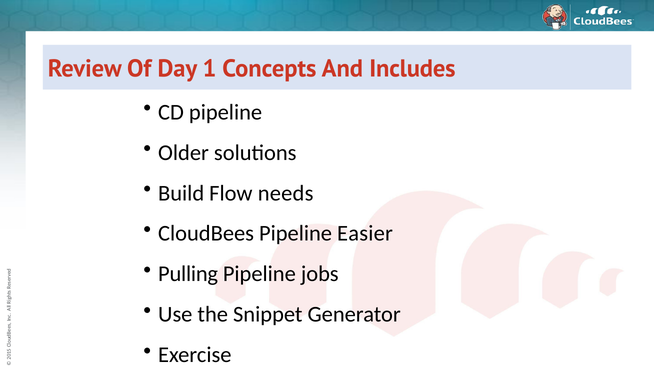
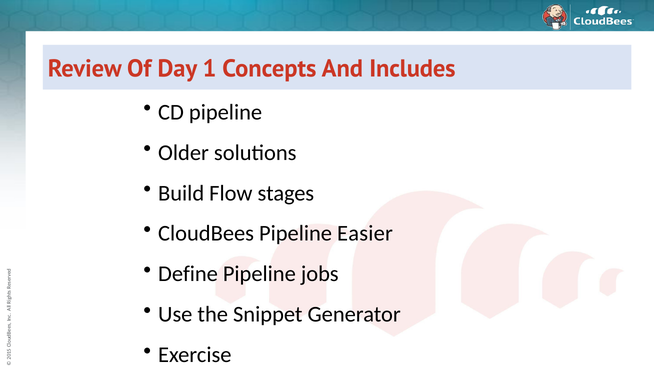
needs: needs -> stages (286, 193)
Pulling: Pulling -> Define (188, 274)
